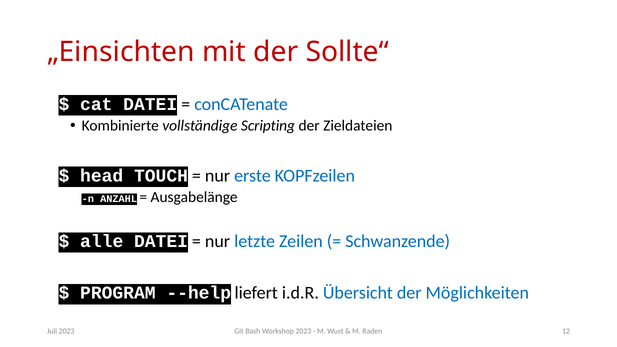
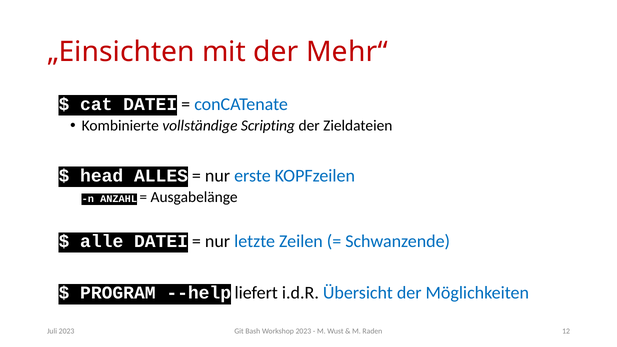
Sollte“: Sollte“ -> Mehr“ (347, 52)
TOUCH: TOUCH -> ALLES (161, 176)
